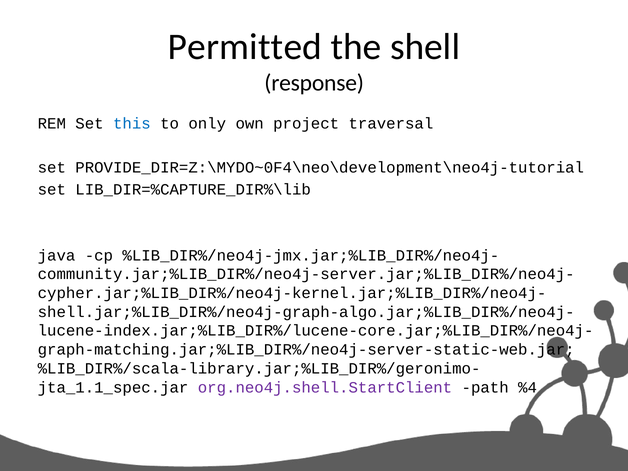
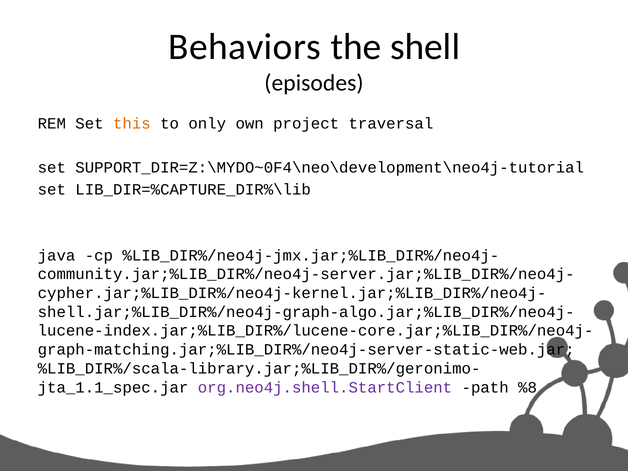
Permitted: Permitted -> Behaviors (245, 47)
response: response -> episodes (314, 83)
this colour: blue -> orange (132, 124)
PROVIDE_DIR=Z:\MYDO~0F4\neo\development\neo4j-tutorial: PROVIDE_DIR=Z:\MYDO~0F4\neo\development\neo4j-tutorial -> SUPPORT_DIR=Z:\MYDO~0F4\neo\development\neo4j-tutorial (330, 168)
%4: %4 -> %8 (528, 387)
